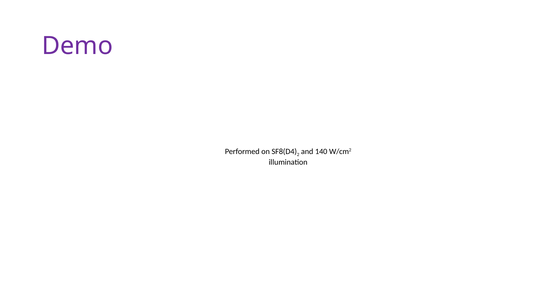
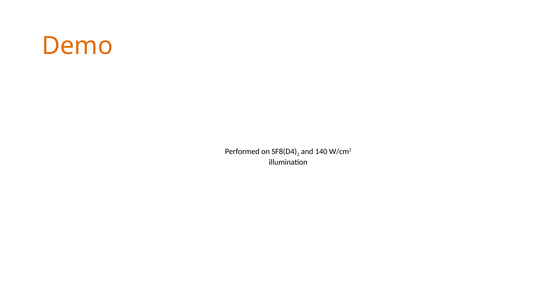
Demo colour: purple -> orange (77, 46)
